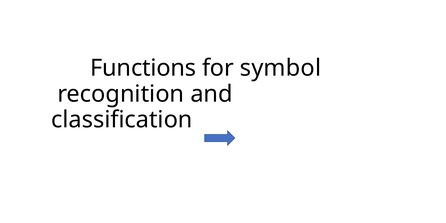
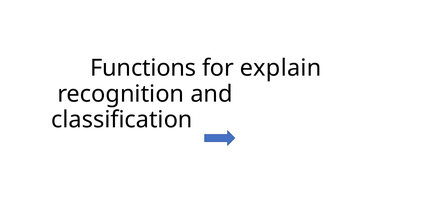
symbol: symbol -> explain (281, 68)
